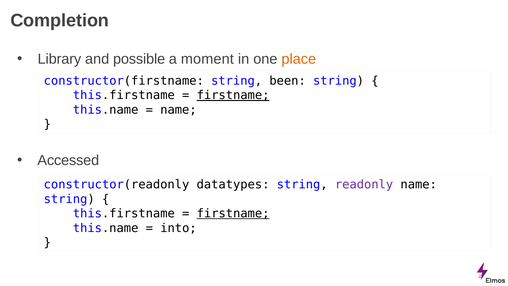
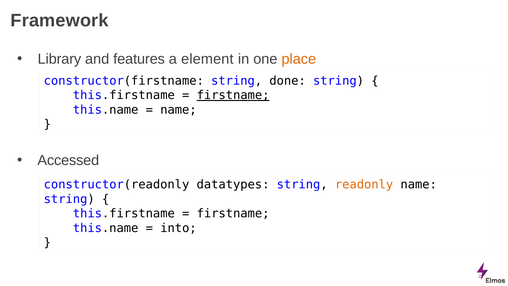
Completion: Completion -> Framework (60, 21)
possible: possible -> features (139, 59)
moment: moment -> element (207, 59)
been: been -> done (288, 81)
readonly colour: purple -> orange (364, 185)
firstname underline: present -> none (233, 214)
